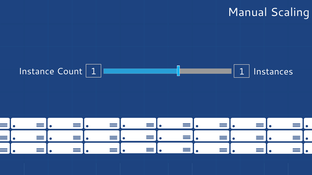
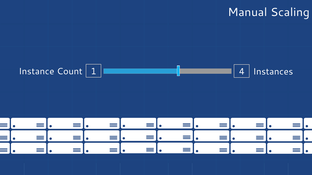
1 1: 1 -> 4 (242, 72)
